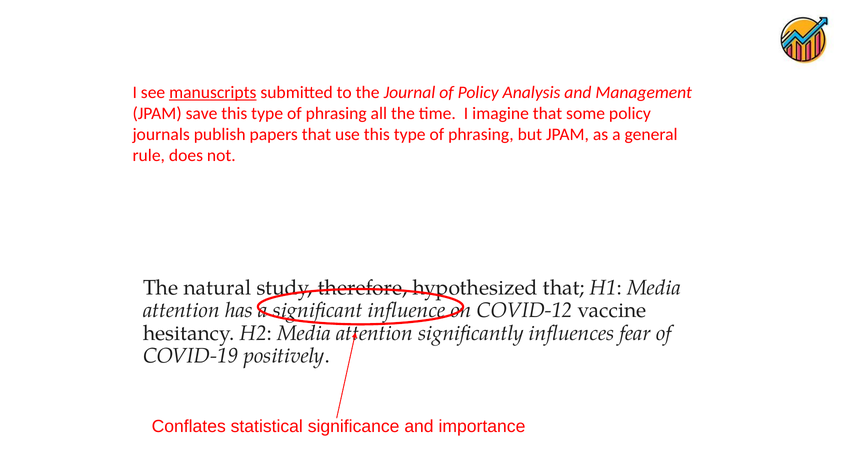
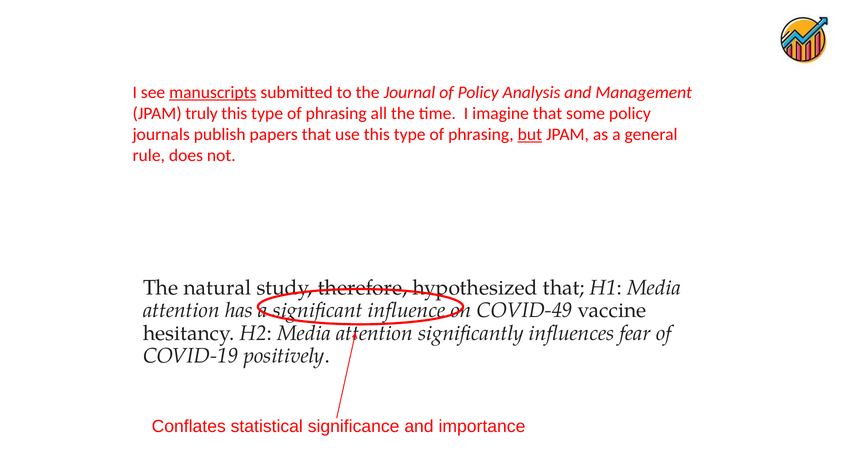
save: save -> truly (202, 113)
but underline: none -> present (530, 135)
COVID-12: COVID-12 -> COVID-49 (525, 311)
